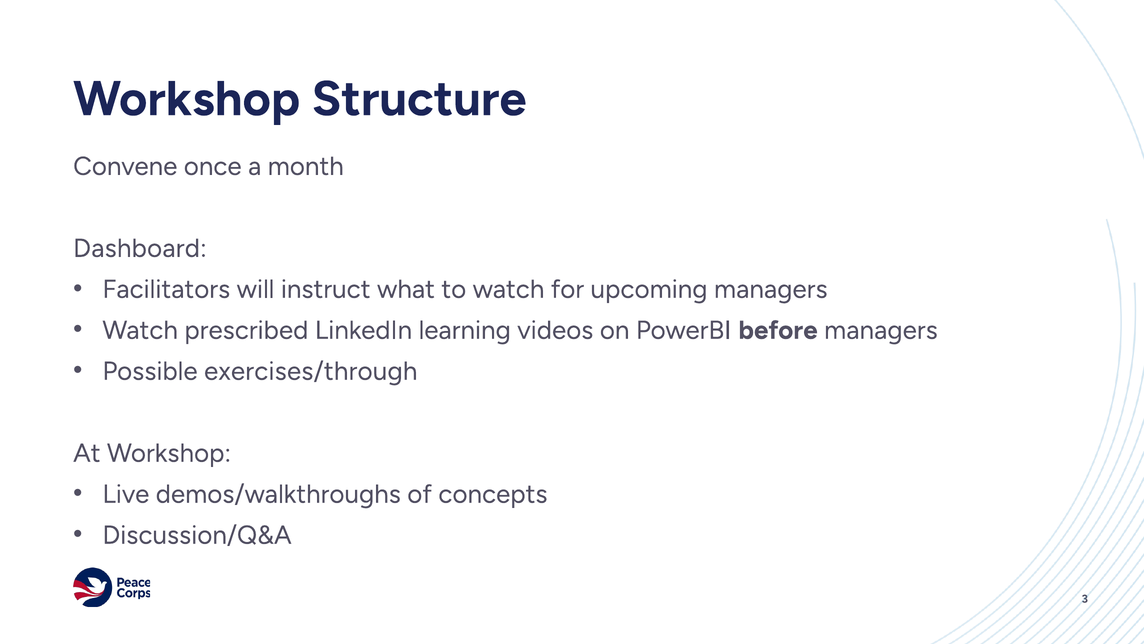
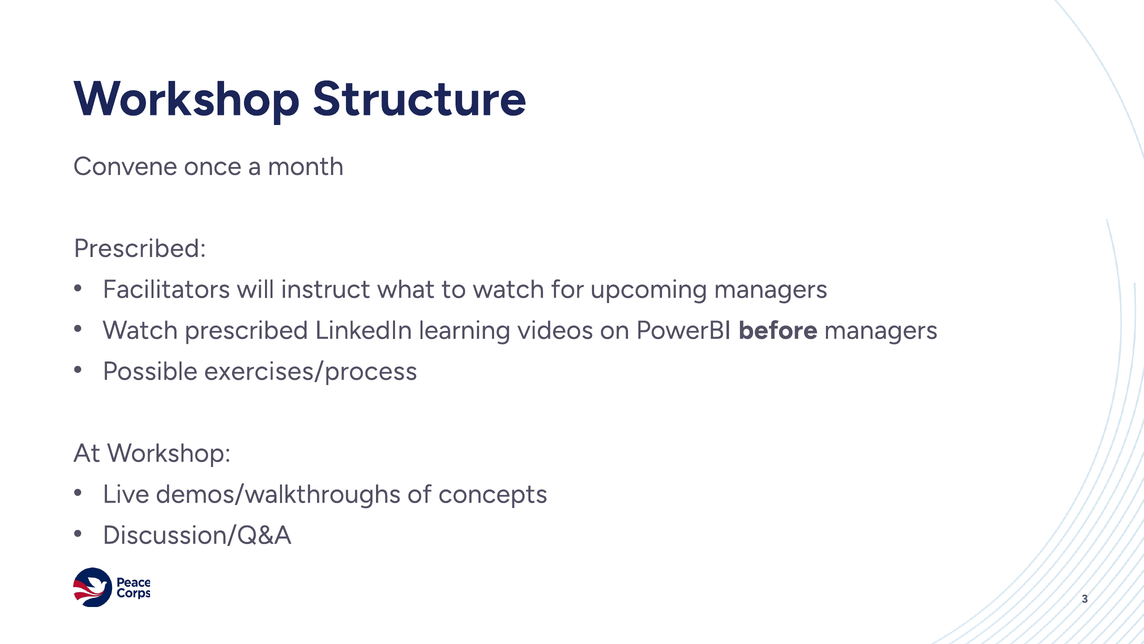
Dashboard: Dashboard -> Prescribed (140, 248)
exercises/through: exercises/through -> exercises/process (311, 371)
